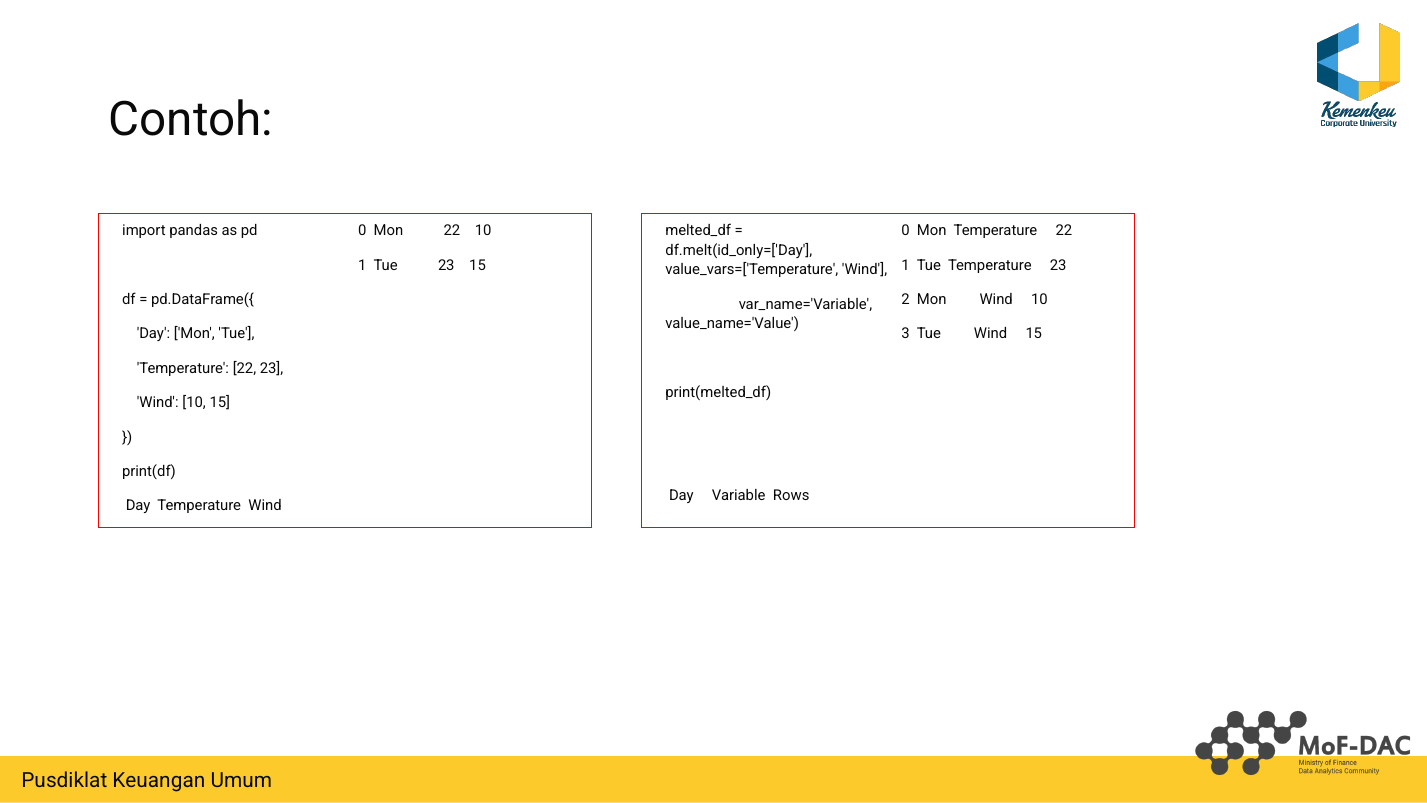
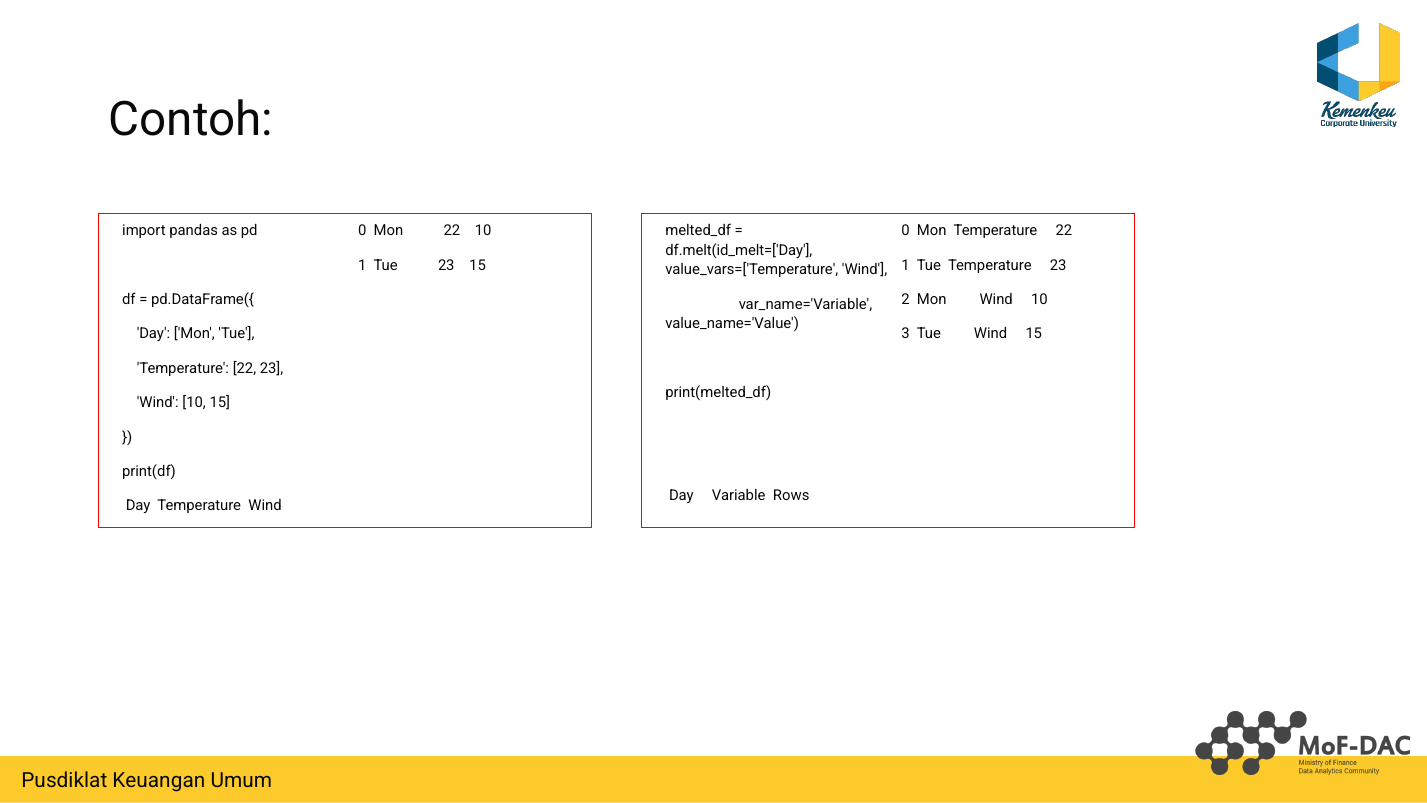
df.melt(id_only=['Day: df.melt(id_only=['Day -> df.melt(id_melt=['Day (739, 250)
